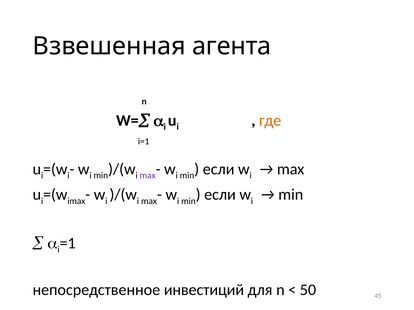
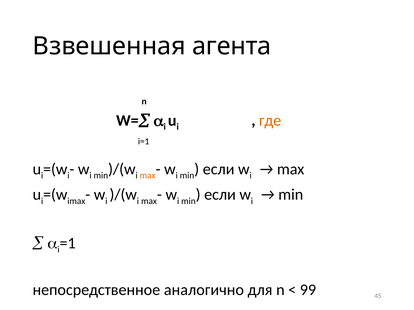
max colour: purple -> orange (148, 176)
инвестиций: инвестиций -> аналогично (204, 290)
50: 50 -> 99 (308, 290)
